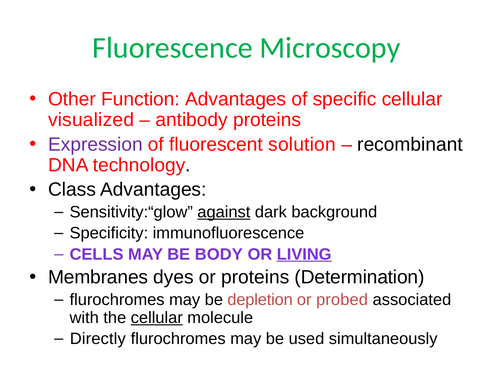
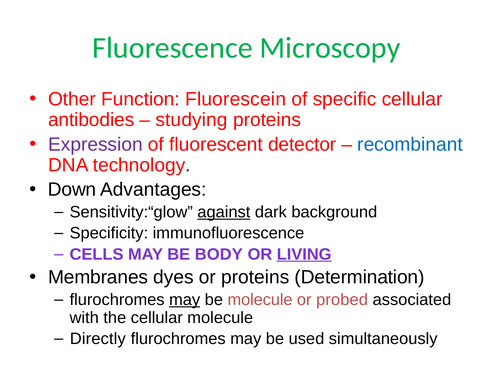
Function Advantages: Advantages -> Fluorescein (236, 99)
visualized: visualized -> antibodies (91, 120)
antibody: antibody -> studying (192, 120)
solution: solution -> detector (302, 144)
recombinant colour: black -> blue (410, 144)
Class: Class -> Down (72, 190)
may underline: none -> present (185, 300)
be depletion: depletion -> molecule (260, 300)
cellular underline: present -> none (157, 317)
